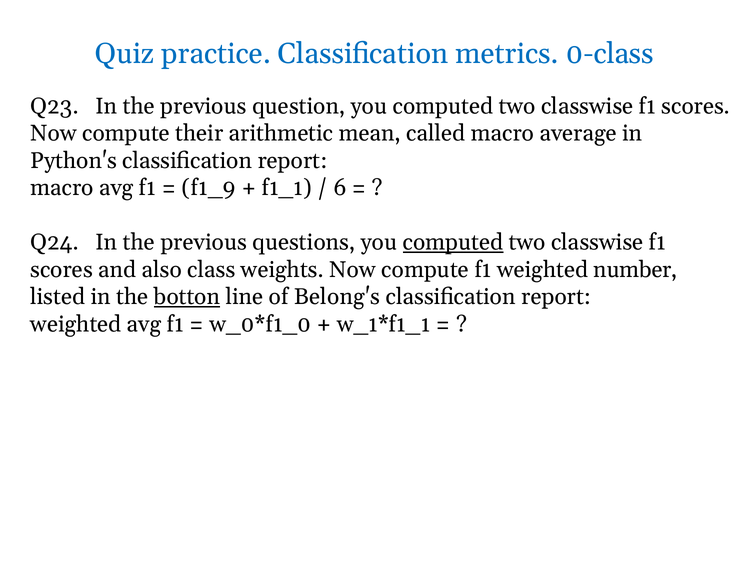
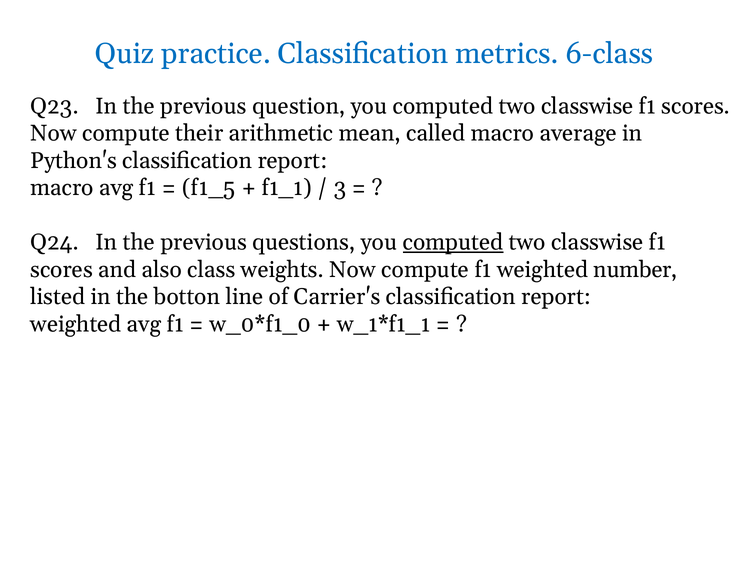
0-class: 0-class -> 6-class (609, 54)
f1_9: f1_9 -> f1_5 (209, 188)
6: 6 -> 3 (340, 188)
botton underline: present -> none (187, 297)
Belong's: Belong's -> Carrier's (337, 297)
